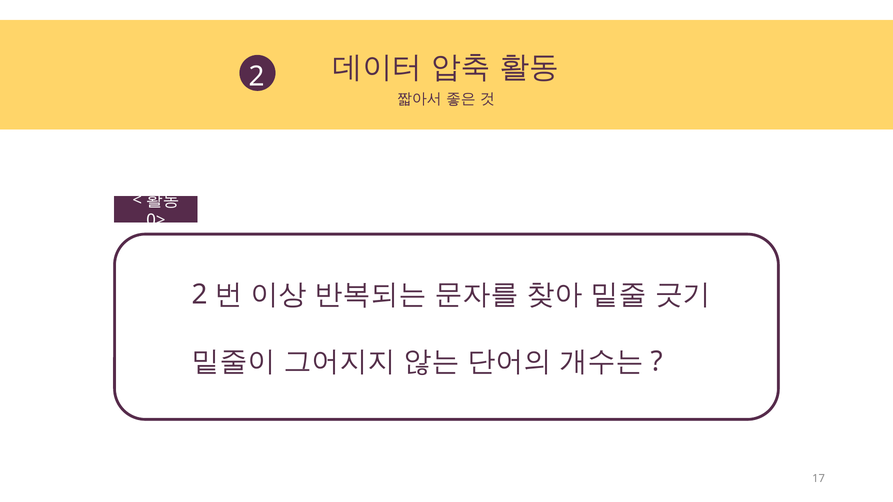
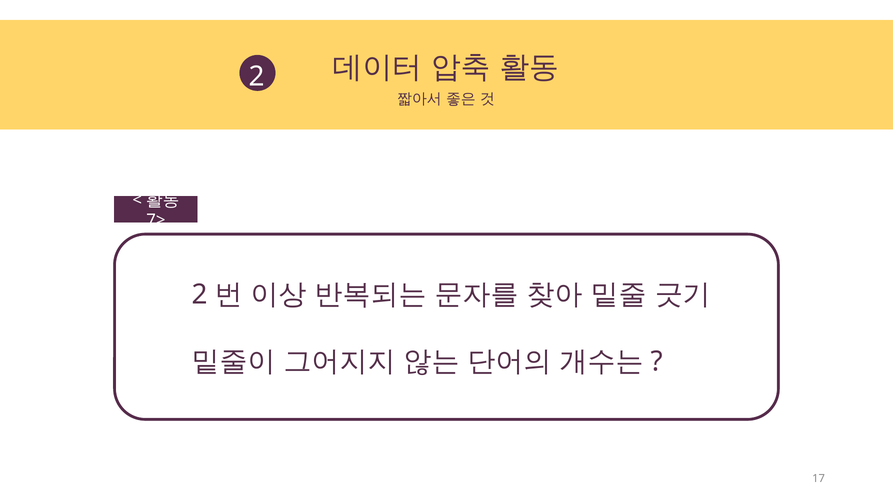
0>: 0> -> 7> (156, 221)
